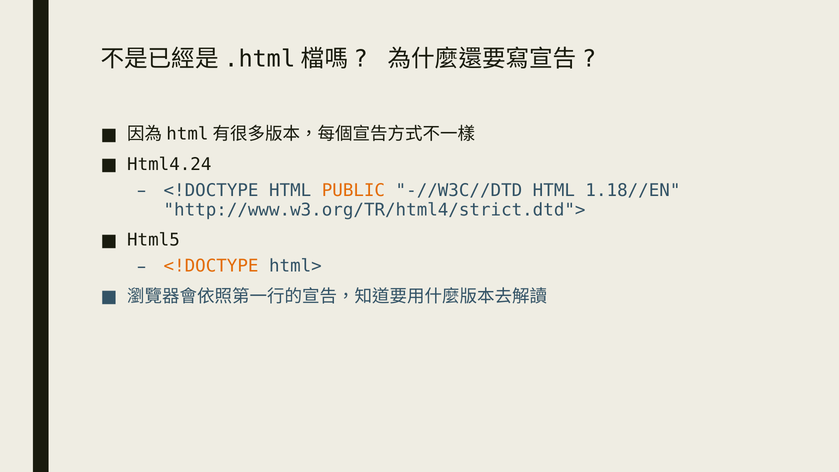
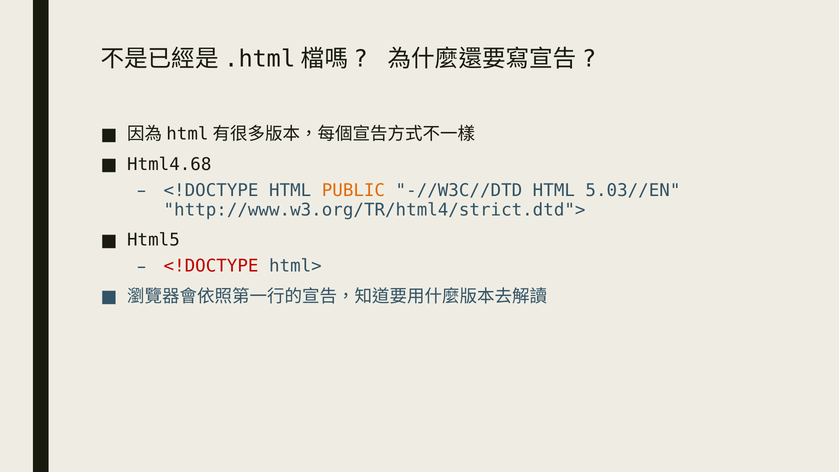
Html4.24: Html4.24 -> Html4.68 (169, 164)
1.18//EN: 1.18//EN -> 5.03//EN (633, 190)
<!DOCTYPE colour: orange -> red (211, 266)
